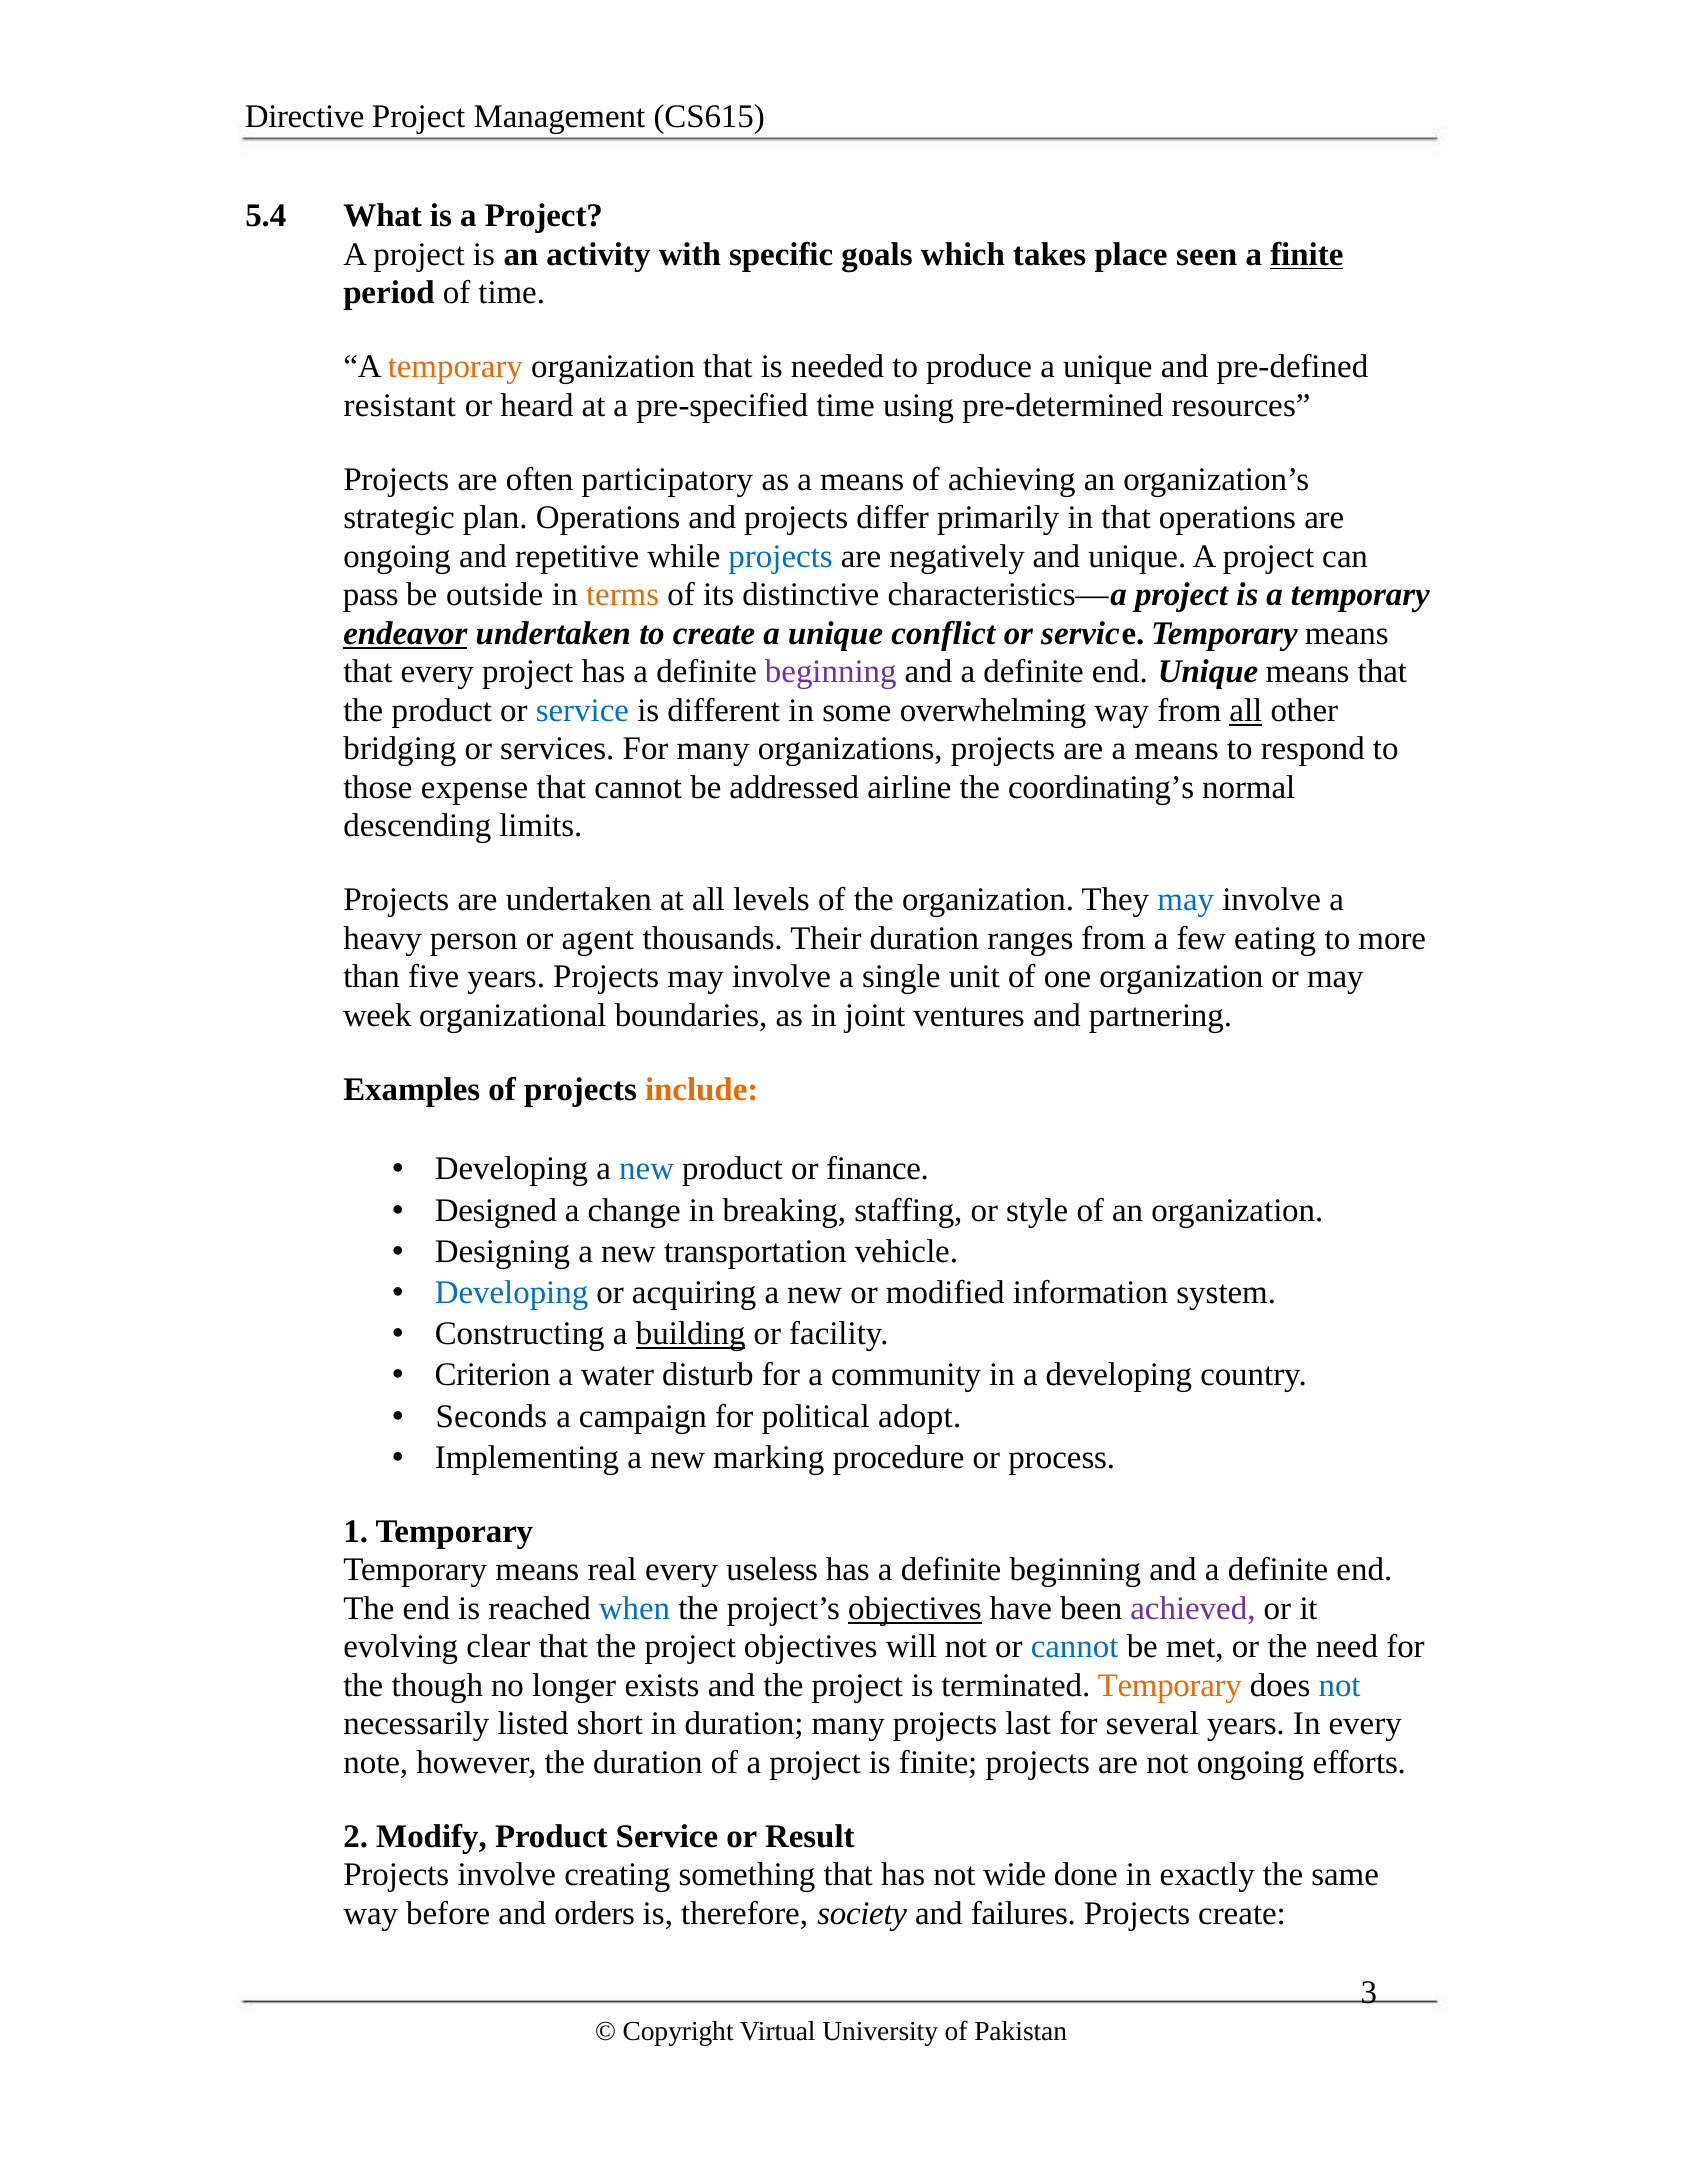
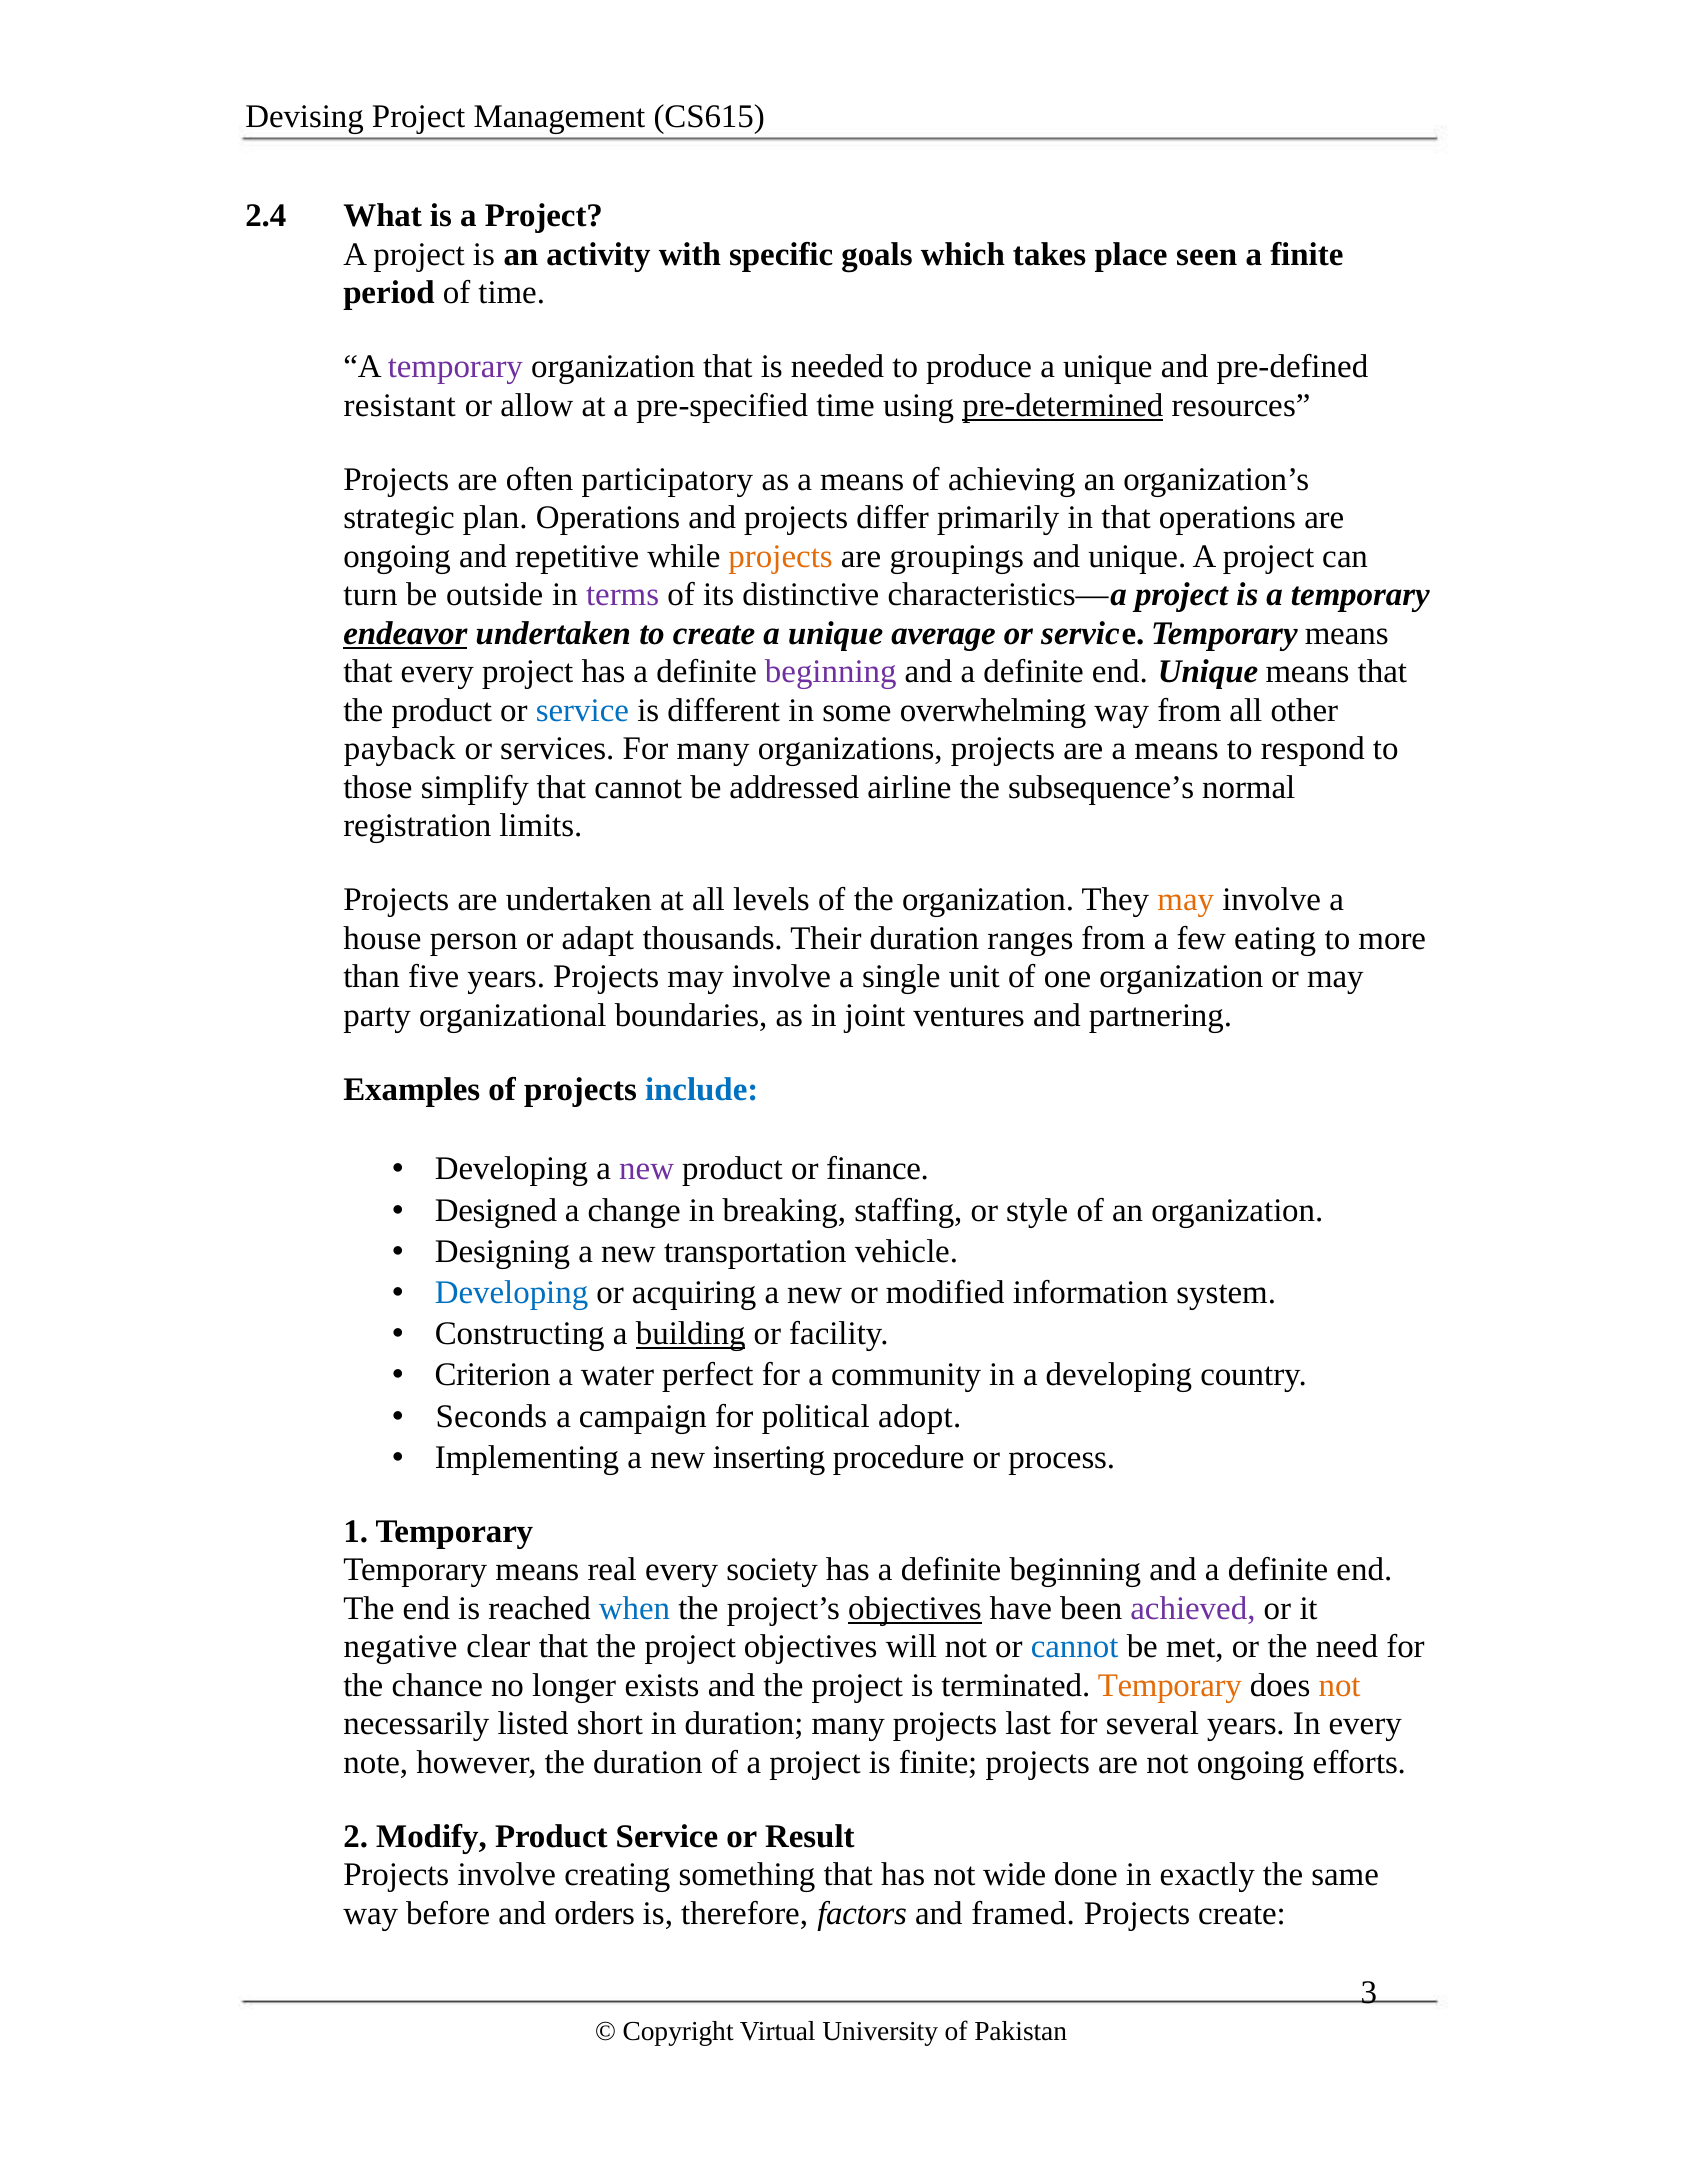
Directive: Directive -> Devising (305, 117)
5.4: 5.4 -> 2.4 (266, 216)
finite underline: present -> none (1307, 254)
temporary colour: orange -> purple (455, 367)
heard: heard -> allow (537, 406)
pre-determined underline: none -> present (1063, 406)
projects colour: blue -> orange (781, 557)
negatively: negatively -> groupings (957, 557)
pass: pass -> turn (371, 595)
terms colour: orange -> purple (623, 595)
conflict: conflict -> average (944, 634)
all underline: present -> none (1246, 711)
bridging: bridging -> payback (400, 749)
expense: expense -> simplify (475, 787)
coordinating’s: coordinating’s -> subsequence’s (1101, 787)
descending: descending -> registration (417, 826)
may colour: blue -> orange (1186, 900)
heavy: heavy -> house (382, 939)
agent: agent -> adapt (598, 939)
week: week -> party (377, 1015)
include colour: orange -> blue (702, 1090)
new colour: blue -> purple (647, 1169)
disturb: disturb -> perfect (708, 1375)
marking: marking -> inserting (769, 1458)
useless: useless -> society (772, 1570)
evolving: evolving -> negative (401, 1647)
though: though -> chance (437, 1686)
not colour: blue -> orange (1340, 1686)
society: society -> factors (862, 1914)
failures: failures -> framed (1023, 1914)
